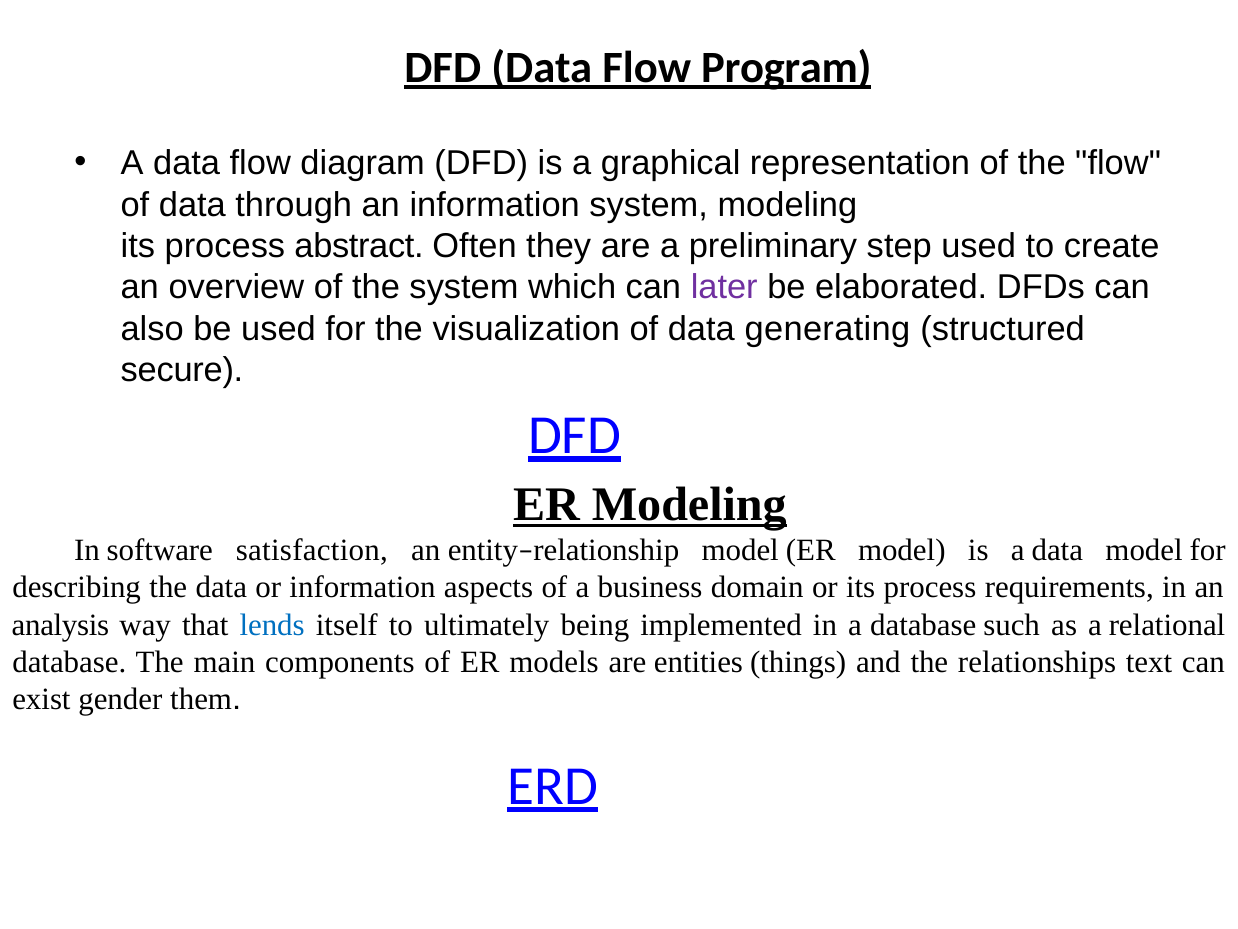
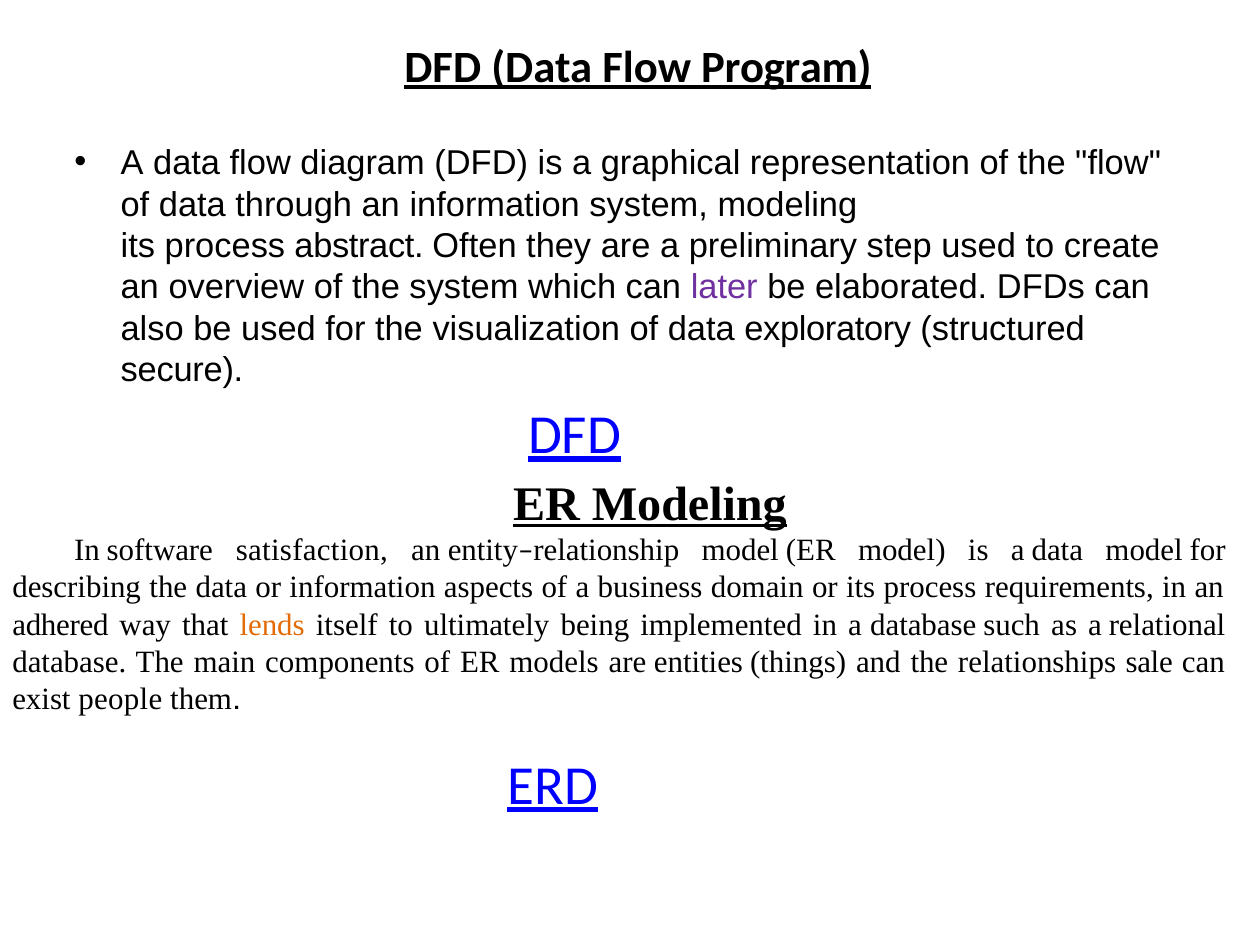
generating: generating -> exploratory (828, 329)
analysis: analysis -> adhered (60, 624)
lends colour: blue -> orange (272, 624)
text: text -> sale (1149, 662)
gender: gender -> people (120, 699)
